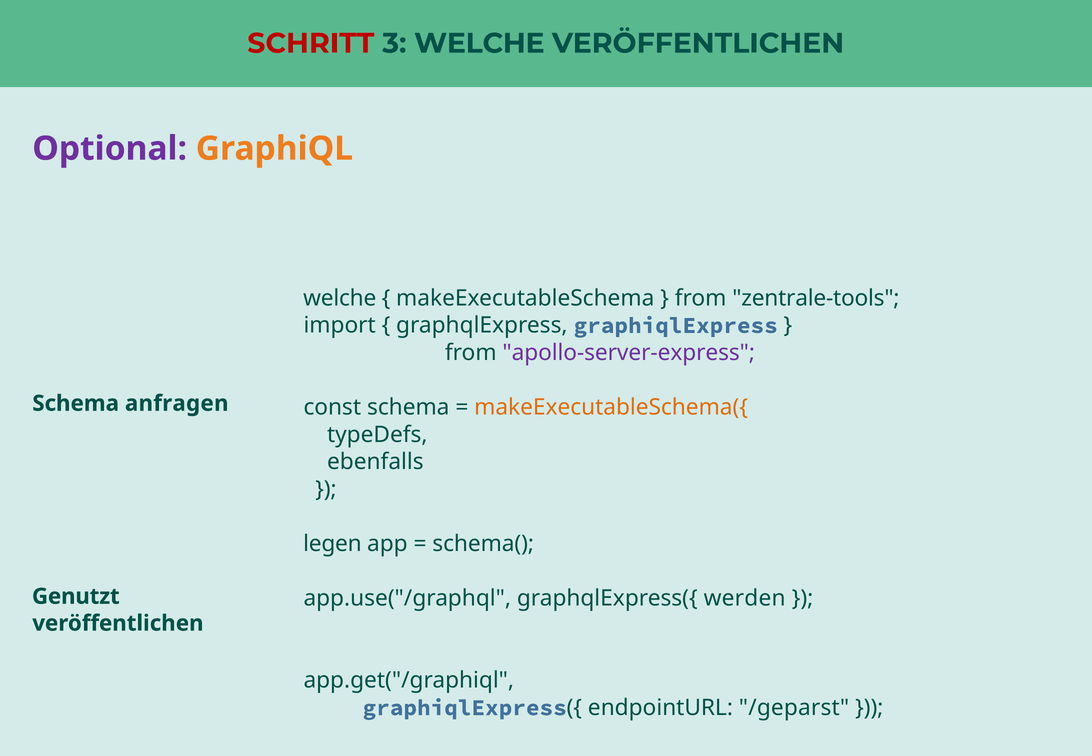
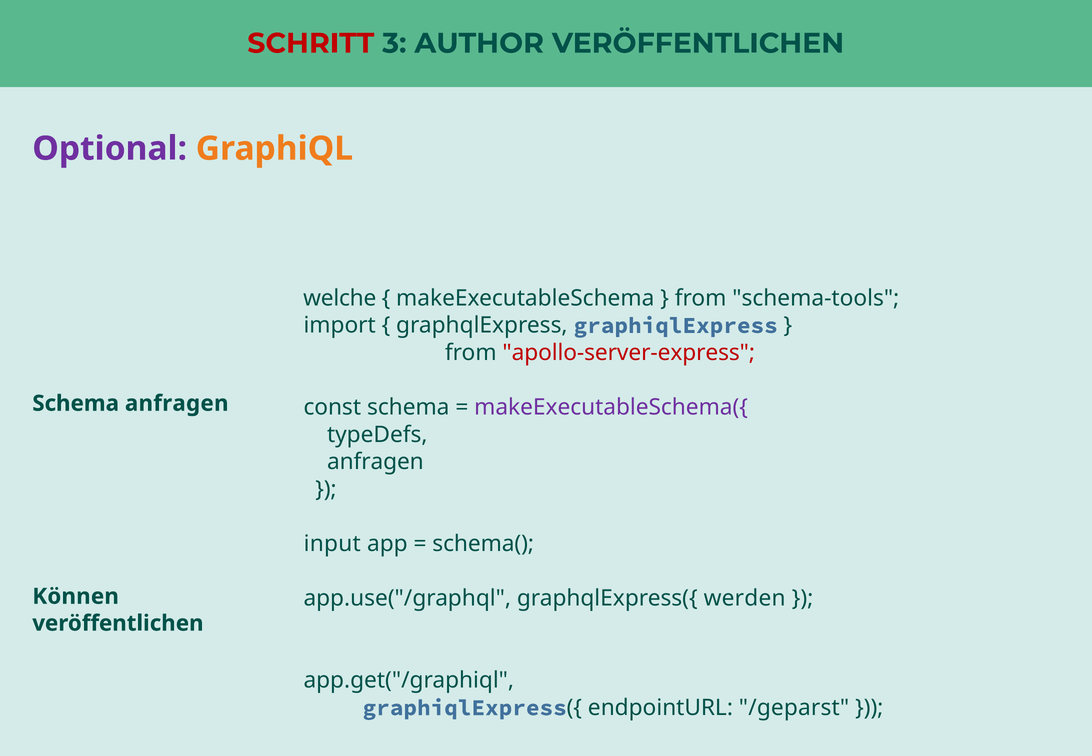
3 WELCHE: WELCHE -> AUTHOR (479, 43)
zentrale-tools: zentrale-tools -> schema-tools (816, 298)
apollo-server-express colour: purple -> red (629, 353)
makeExecutableSchema({ colour: orange -> purple (611, 407)
ebenfalls: ebenfalls -> anfragen (375, 462)
legen: legen -> input (332, 544)
Genutzt: Genutzt -> Können (76, 596)
